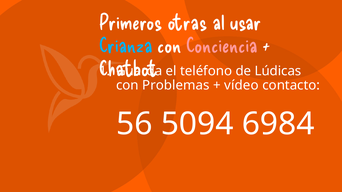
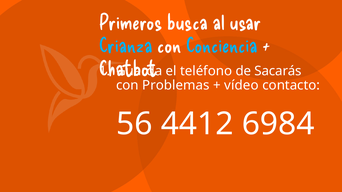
otras: otras -> busca (188, 23)
Conciencia colour: pink -> light blue (222, 46)
Lúdicas: Lúdicas -> Sacarás (278, 71)
5094: 5094 -> 4412 (197, 124)
